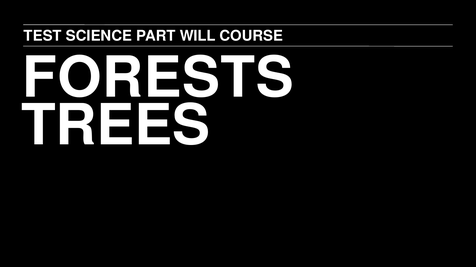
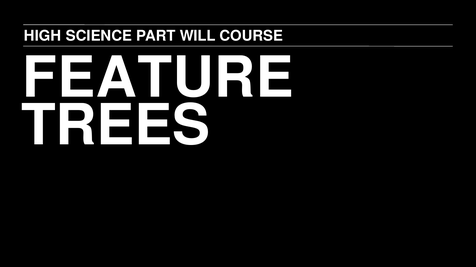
TEST: TEST -> HIGH (43, 36)
FORESTS: FORESTS -> FEATURE (158, 78)
